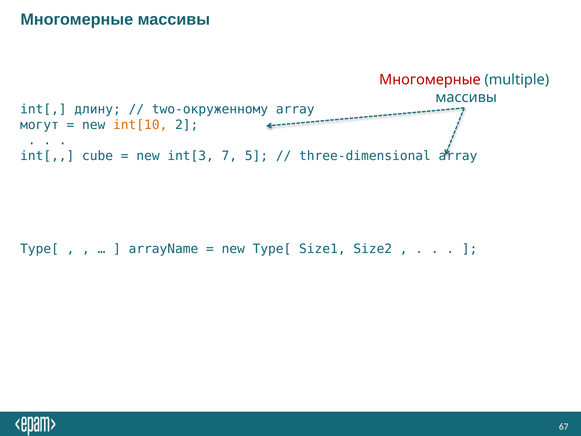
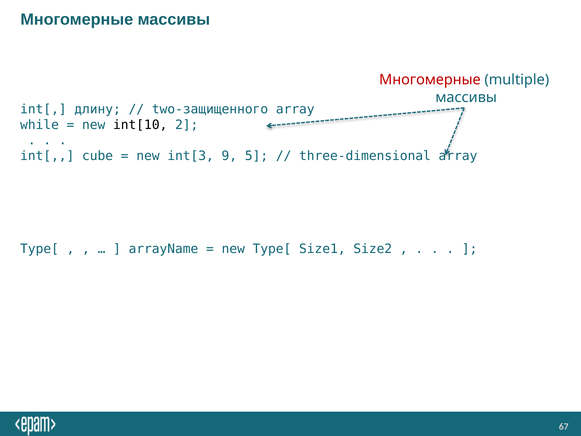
two-окруженному: two-окруженному -> two-защищенного (210, 109)
могут: могут -> while (39, 125)
int[10 colour: orange -> black (140, 125)
7: 7 -> 9 (229, 156)
